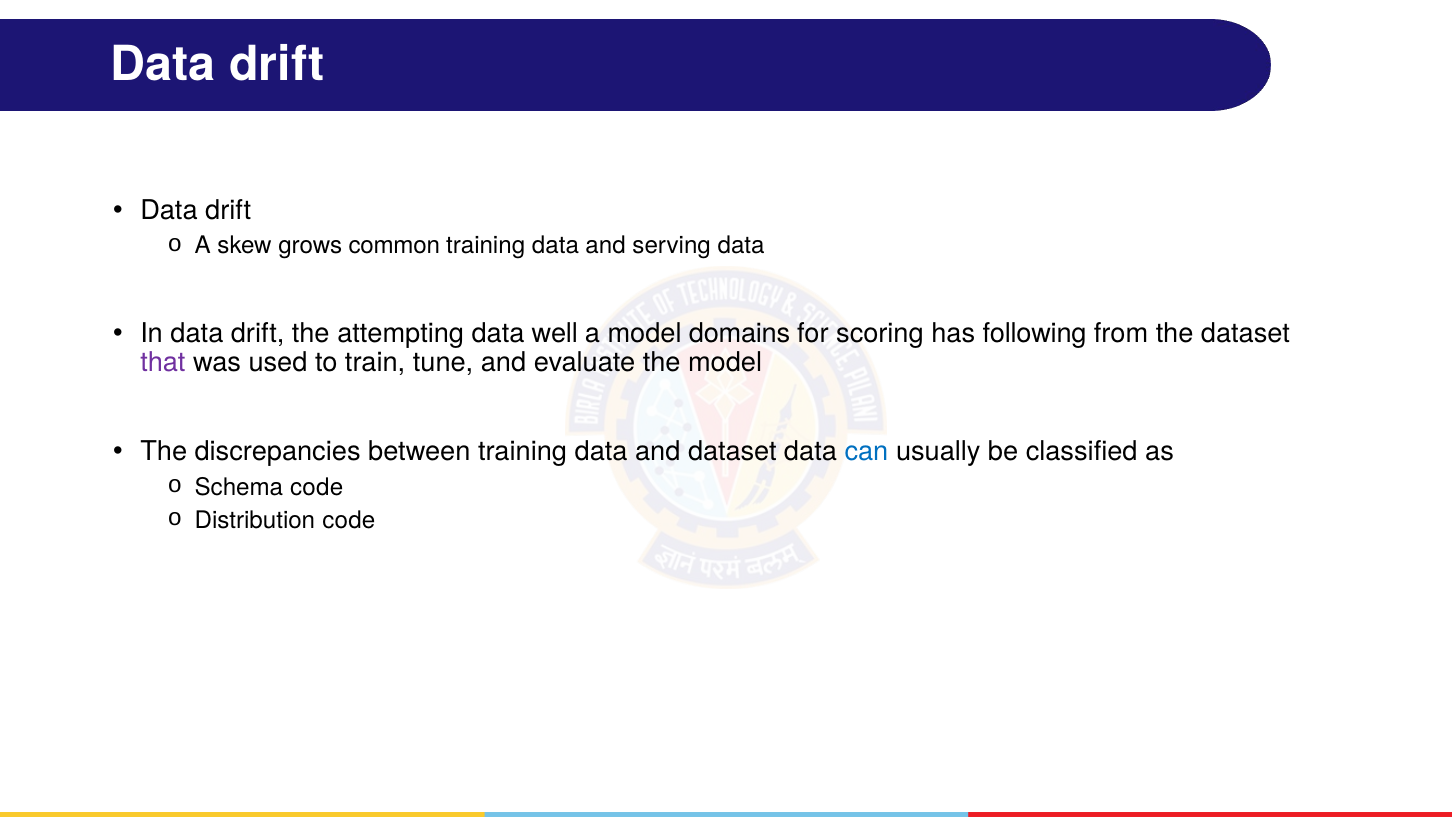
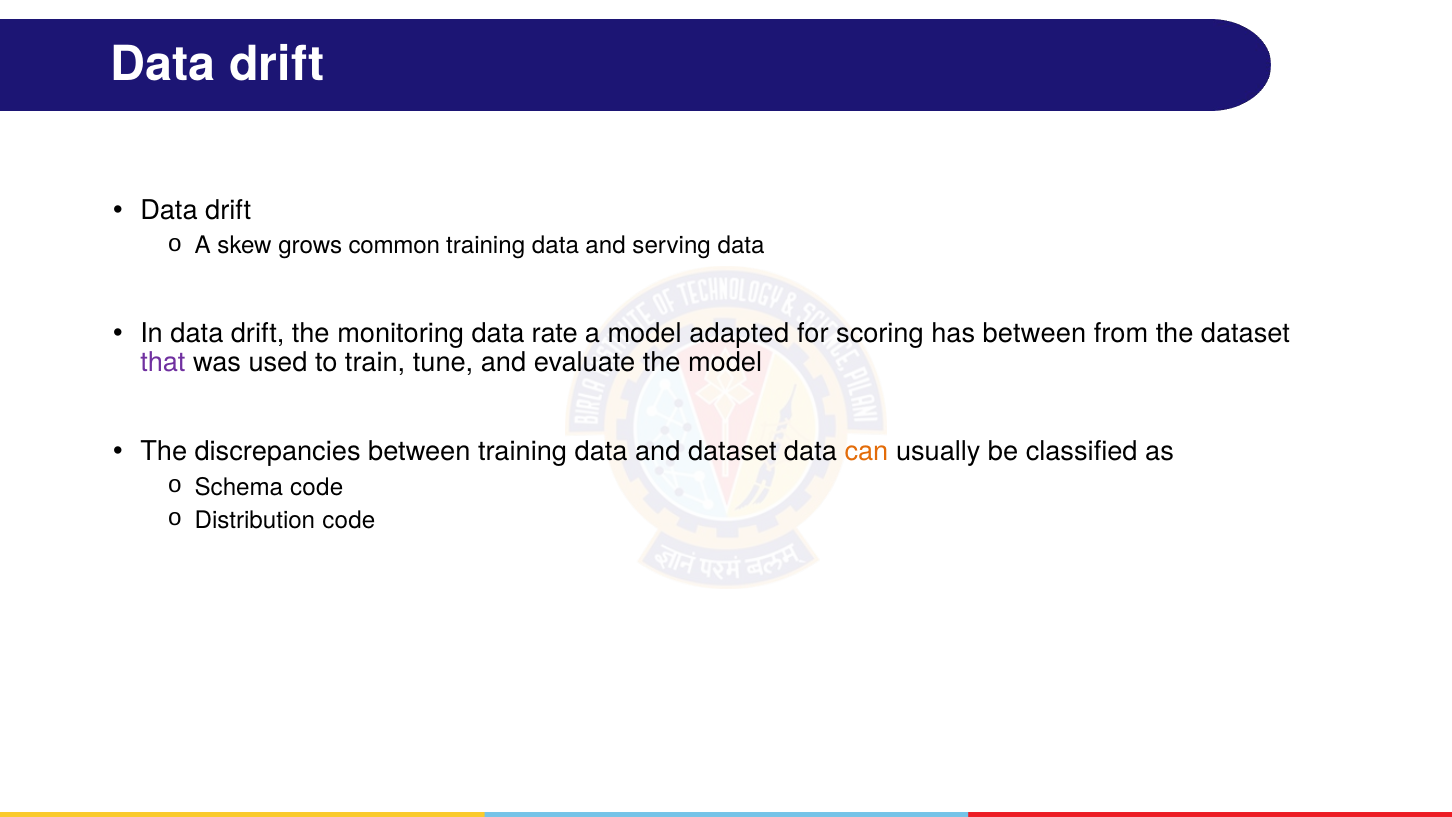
attempting: attempting -> monitoring (401, 333)
well: well -> rate (555, 333)
domains: domains -> adapted (739, 333)
has following: following -> between (1034, 333)
can colour: blue -> orange (866, 452)
